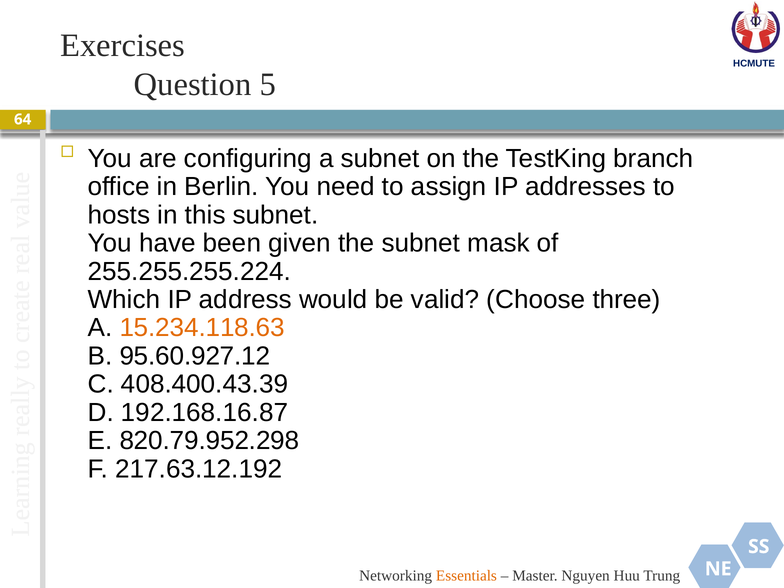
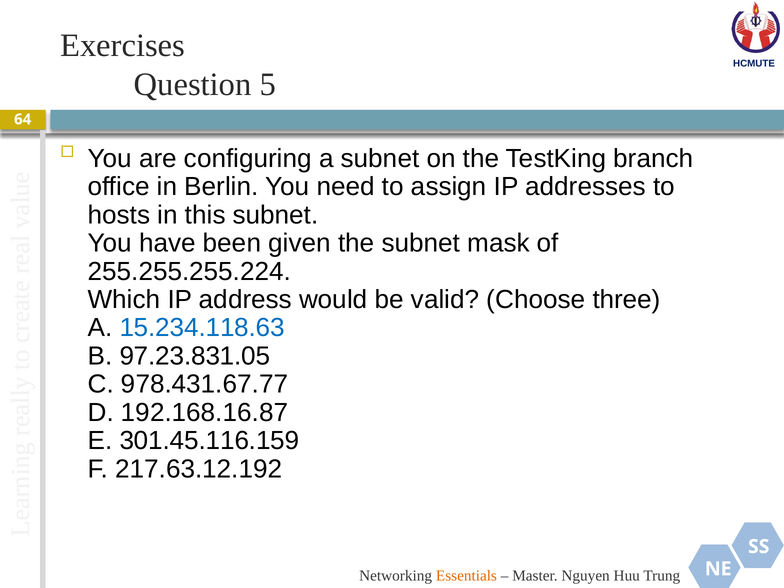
15.234.118.63 colour: orange -> blue (202, 328)
95.60.927.12: 95.60.927.12 -> 97.23.831.05 (195, 356)
408.400.43.39: 408.400.43.39 -> 978.431.67.77 (205, 384)
820.79.952.298: 820.79.952.298 -> 301.45.116.159 (209, 441)
